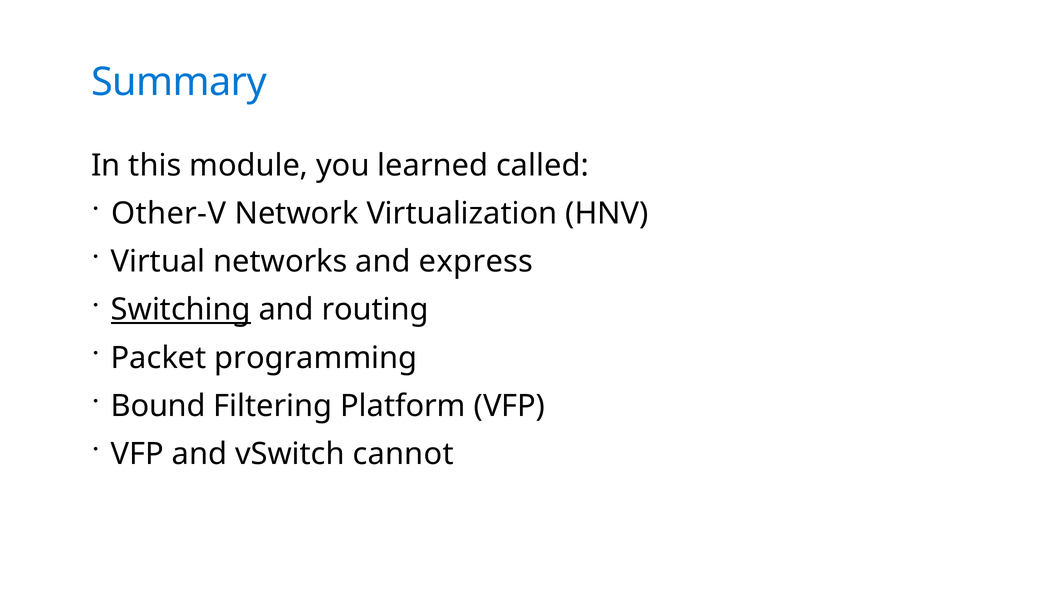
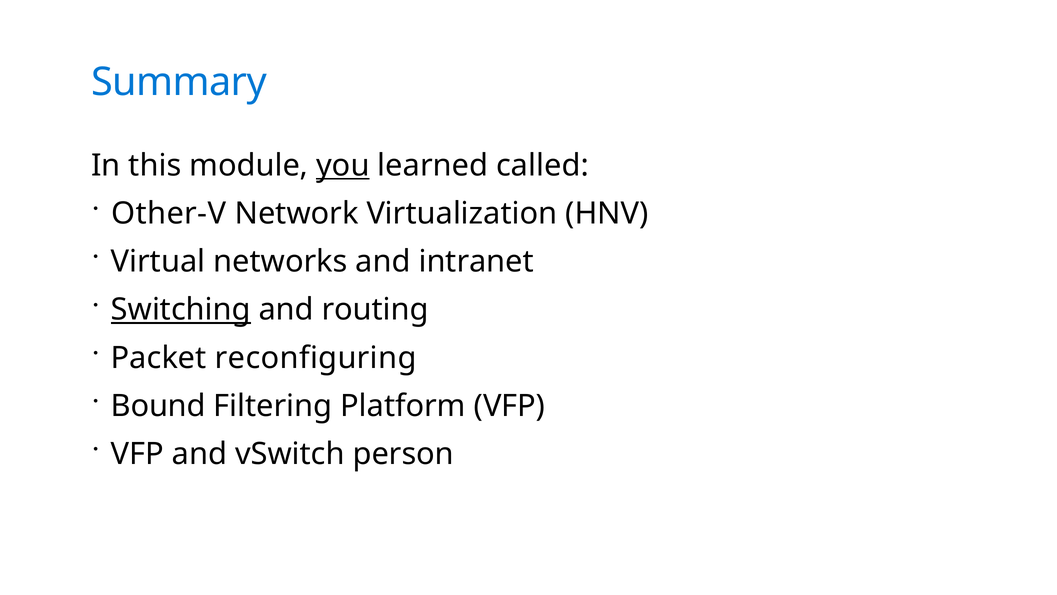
you underline: none -> present (343, 165)
express: express -> intranet (476, 261)
programming: programming -> reconfiguring (316, 358)
cannot: cannot -> person (403, 454)
